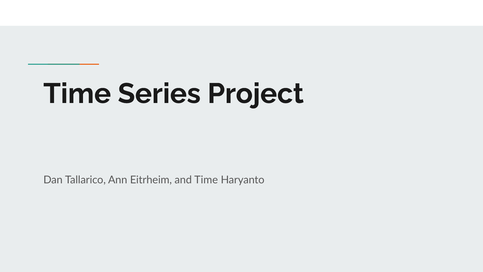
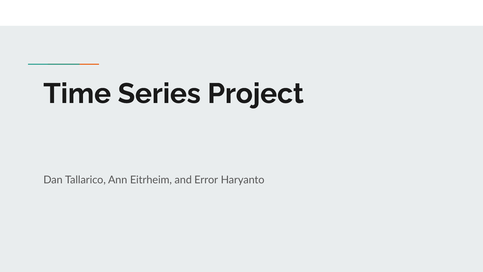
and Time: Time -> Error (206, 180)
